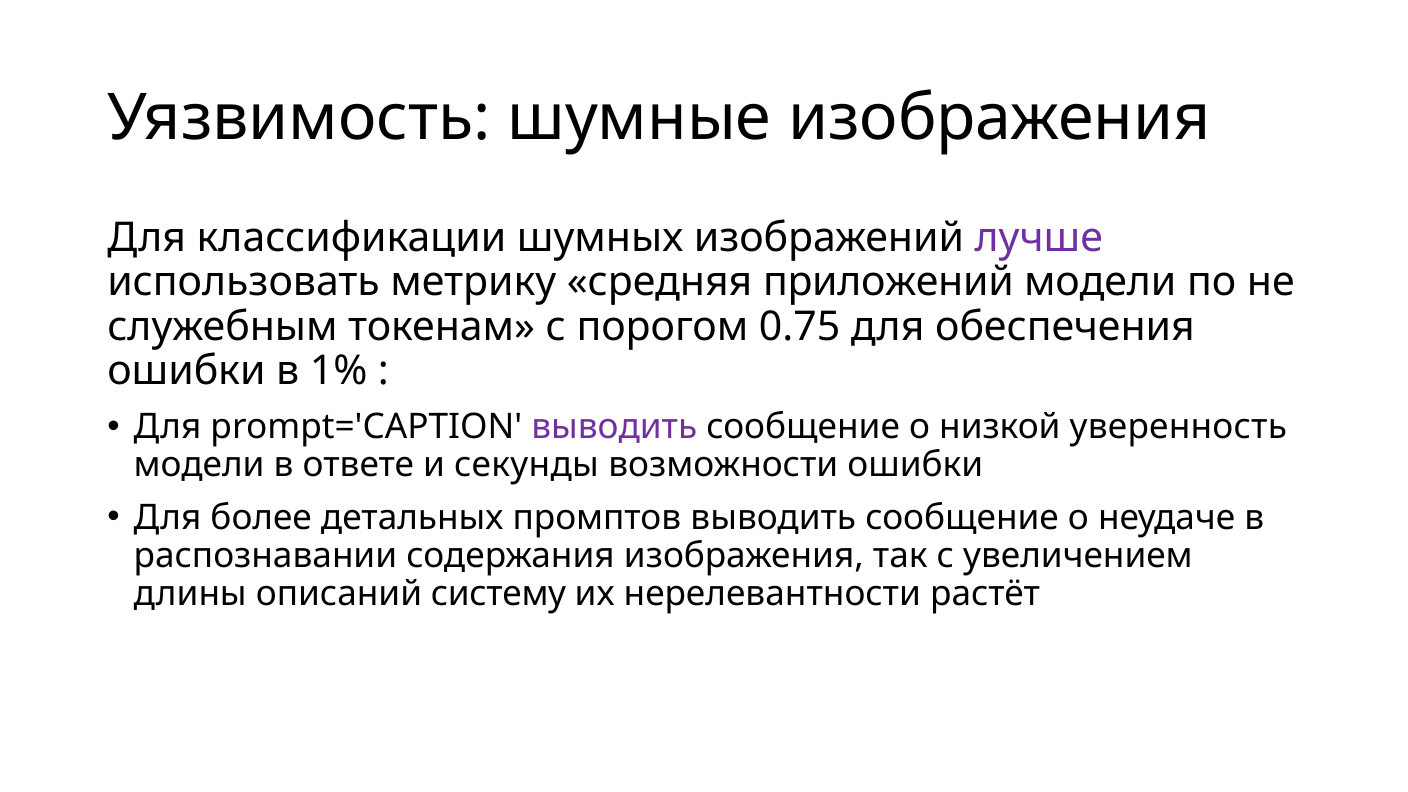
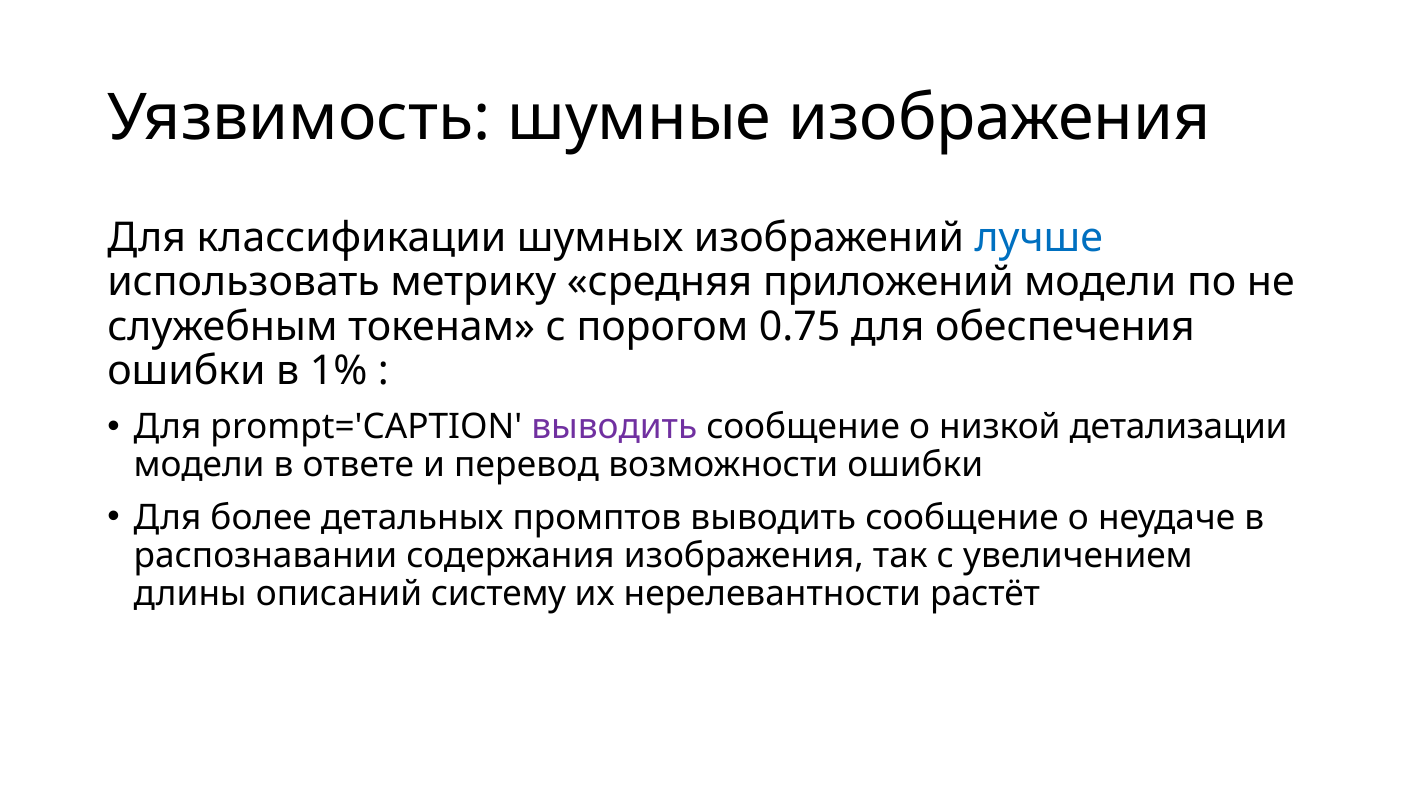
лучше colour: purple -> blue (1039, 238)
уверенность: уверенность -> детализации (1179, 427)
секунды: секунды -> перевод (527, 465)
